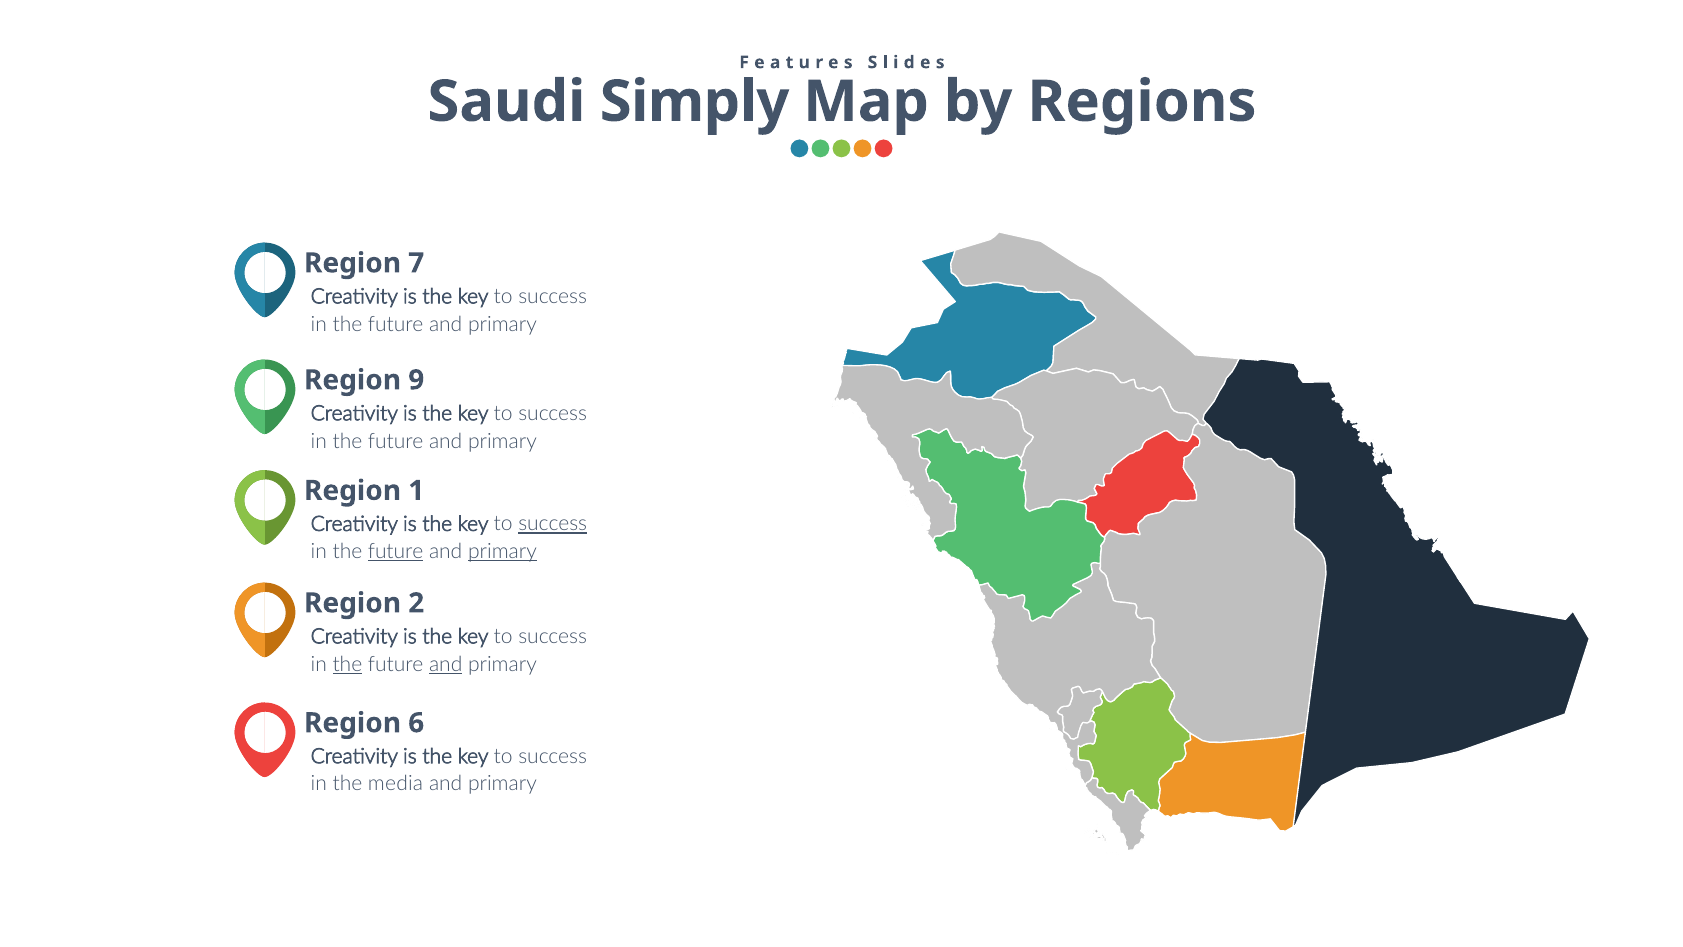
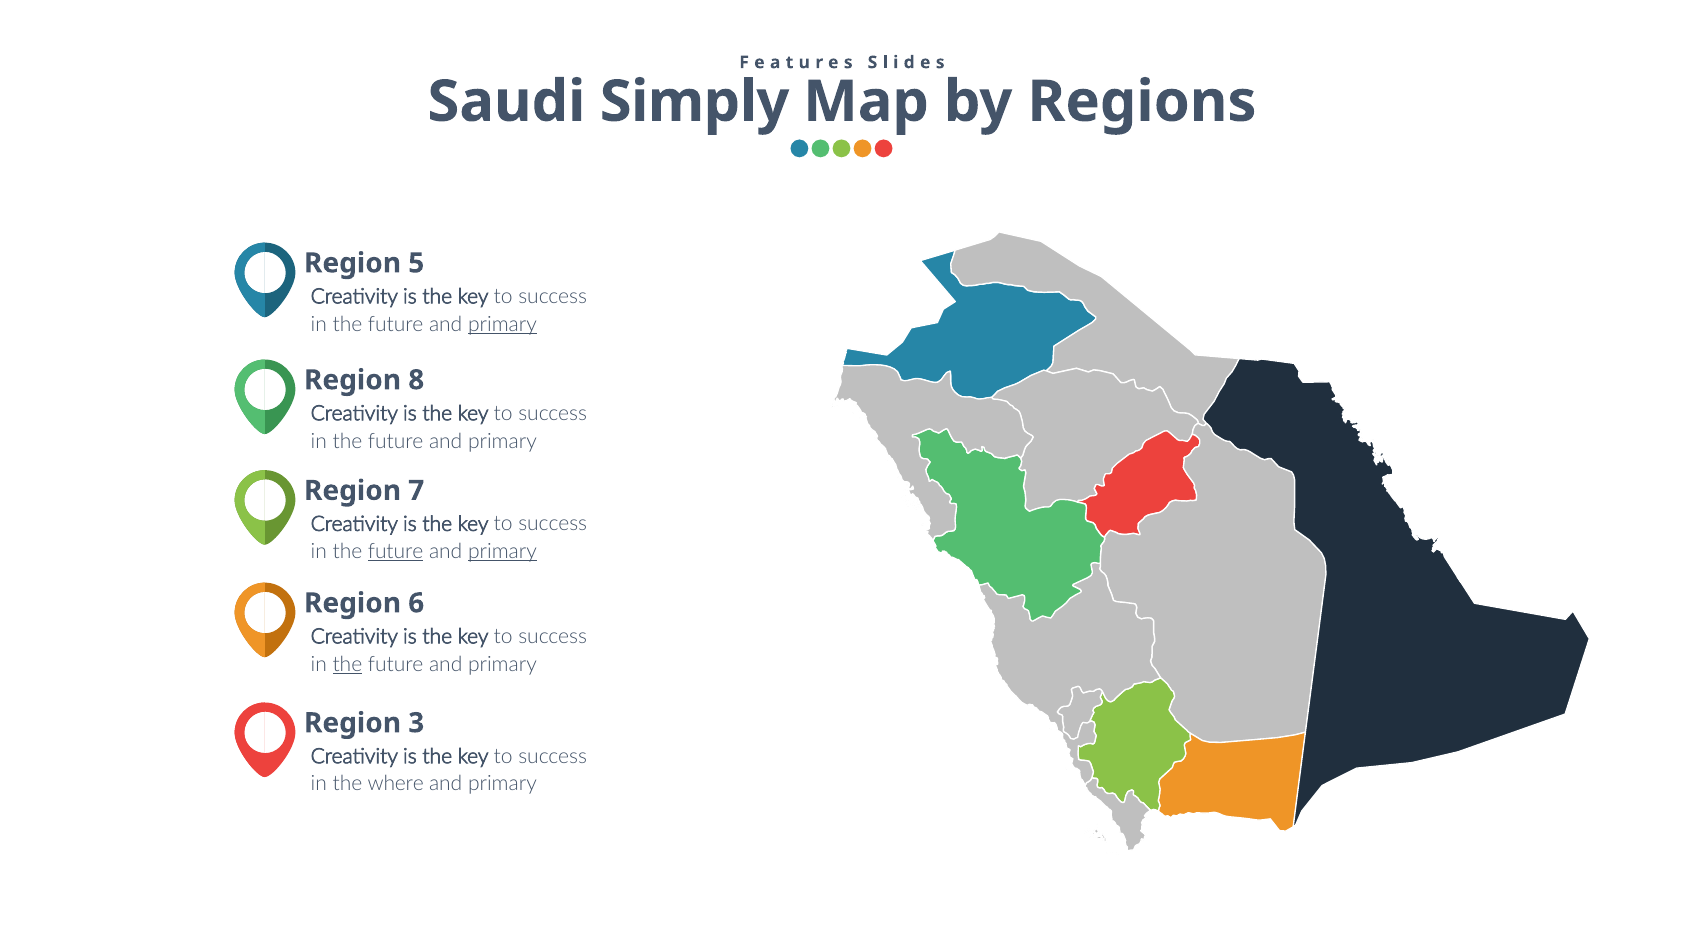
7: 7 -> 5 (416, 263)
primary underline: none -> present (502, 324)
9: 9 -> 8 (416, 380)
1: 1 -> 7 (416, 491)
success underline: present -> none (553, 524)
2: 2 -> 6 (416, 603)
and underline: present -> none (446, 664)
6: 6 -> 3 (416, 723)
media: media -> where (396, 784)
